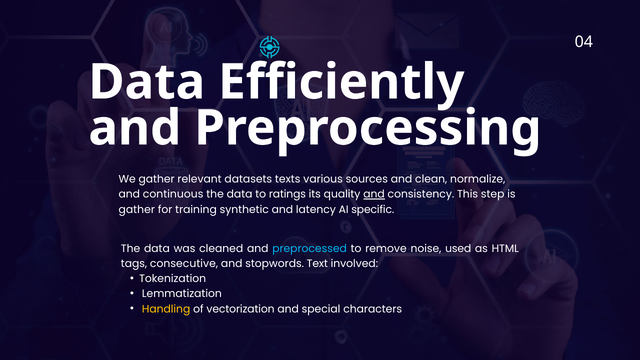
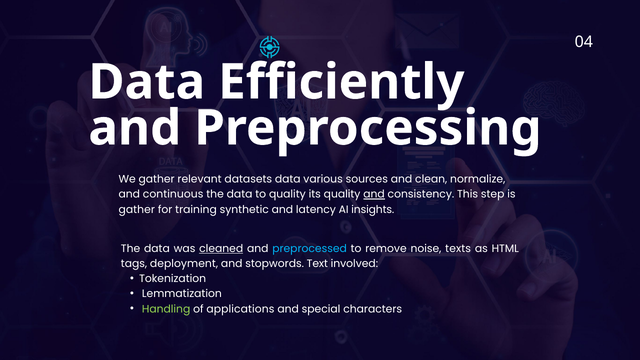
datasets texts: texts -> data (288, 179)
to ratings: ratings -> quality (287, 194)
specific: specific -> insights (373, 209)
cleaned underline: none -> present (221, 249)
used: used -> texts (458, 249)
consecutive: consecutive -> deployment (184, 264)
Handling colour: yellow -> light green (166, 309)
vectorization: vectorization -> applications (240, 309)
